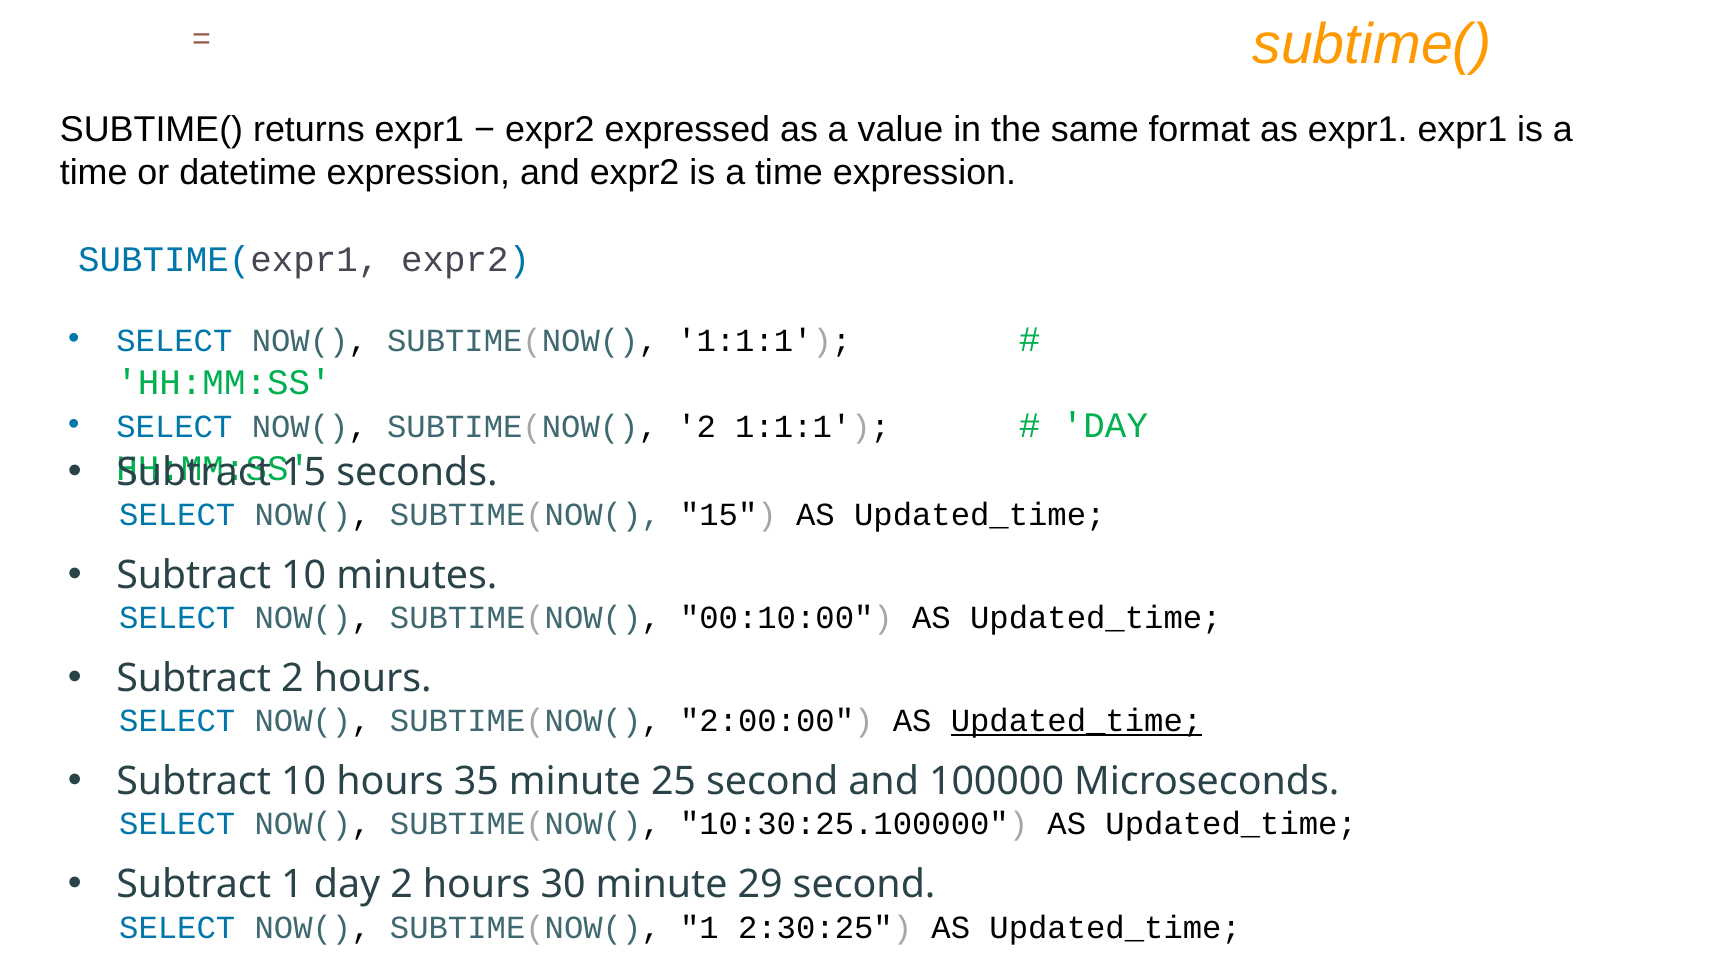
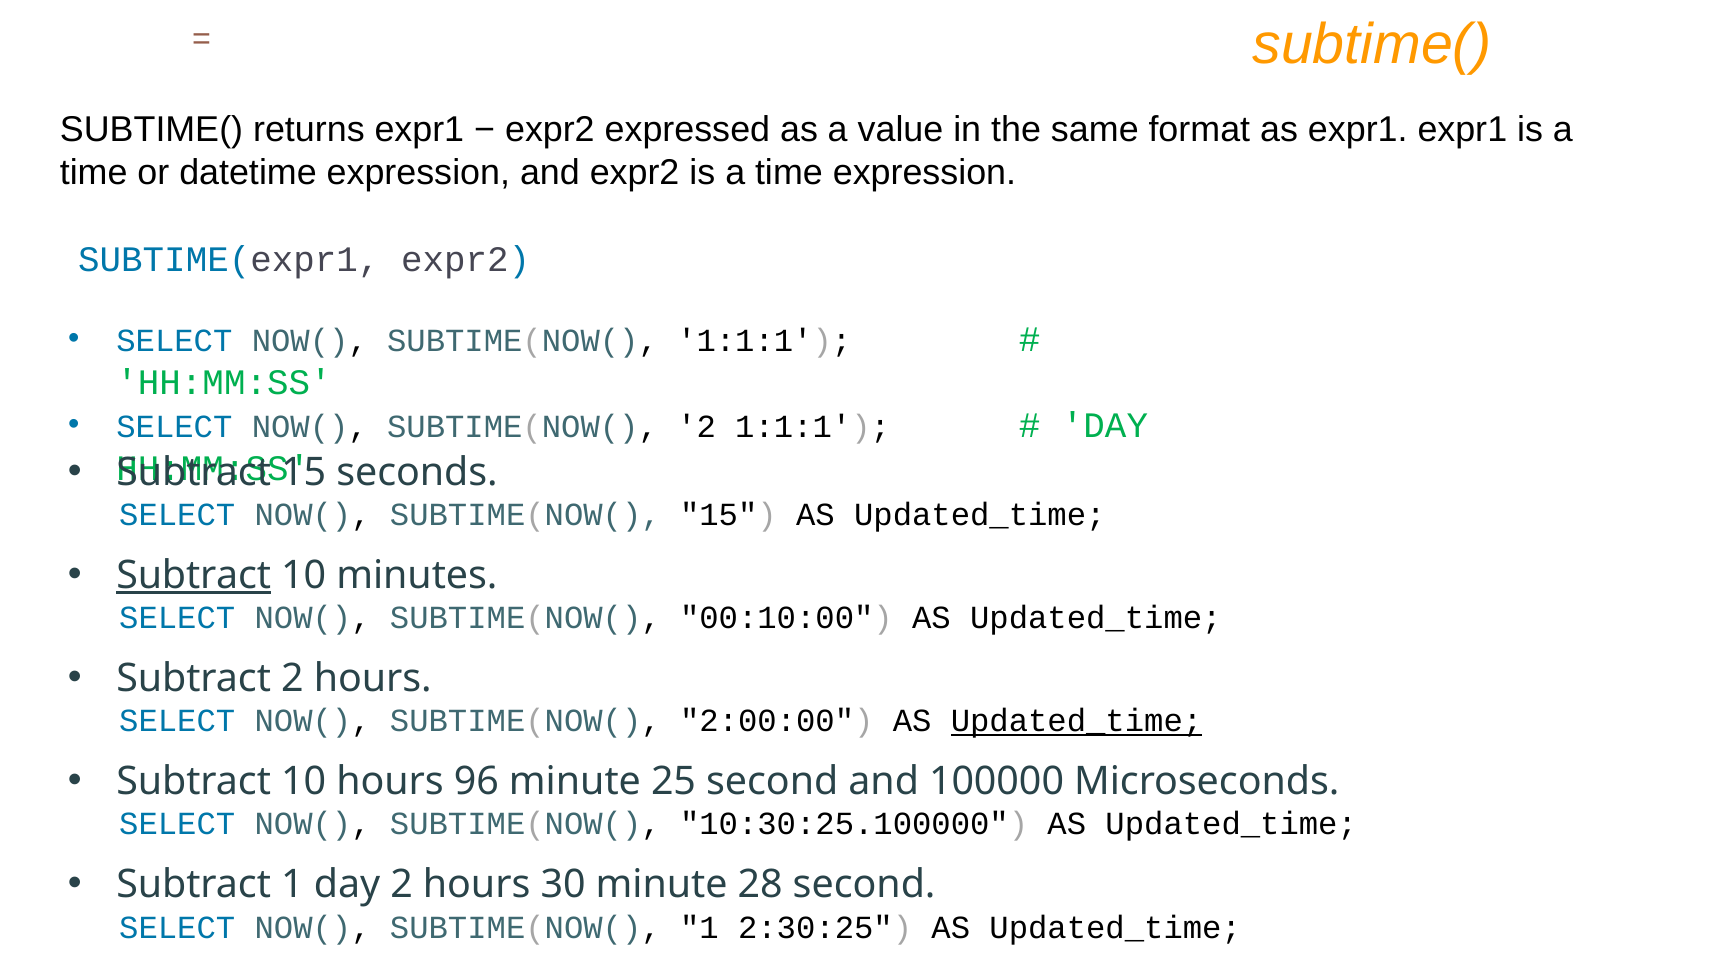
Subtract underline: none -> present (194, 576)
35: 35 -> 96 (476, 782)
29: 29 -> 28 (760, 885)
